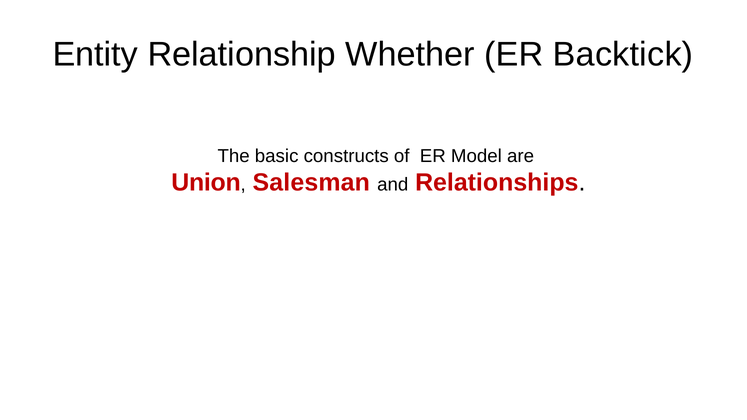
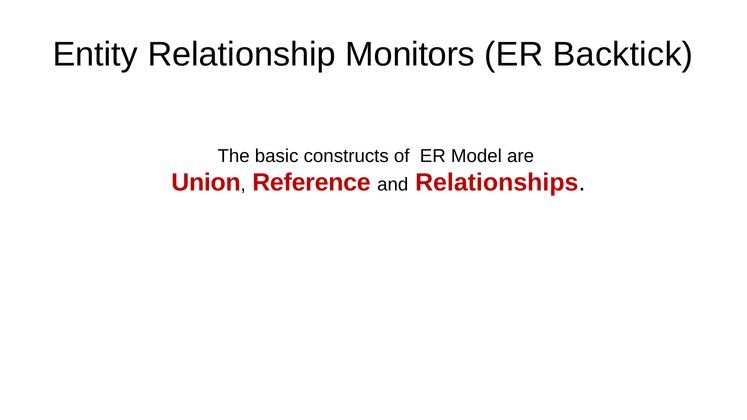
Whether: Whether -> Monitors (410, 54)
Salesman: Salesman -> Reference (311, 183)
